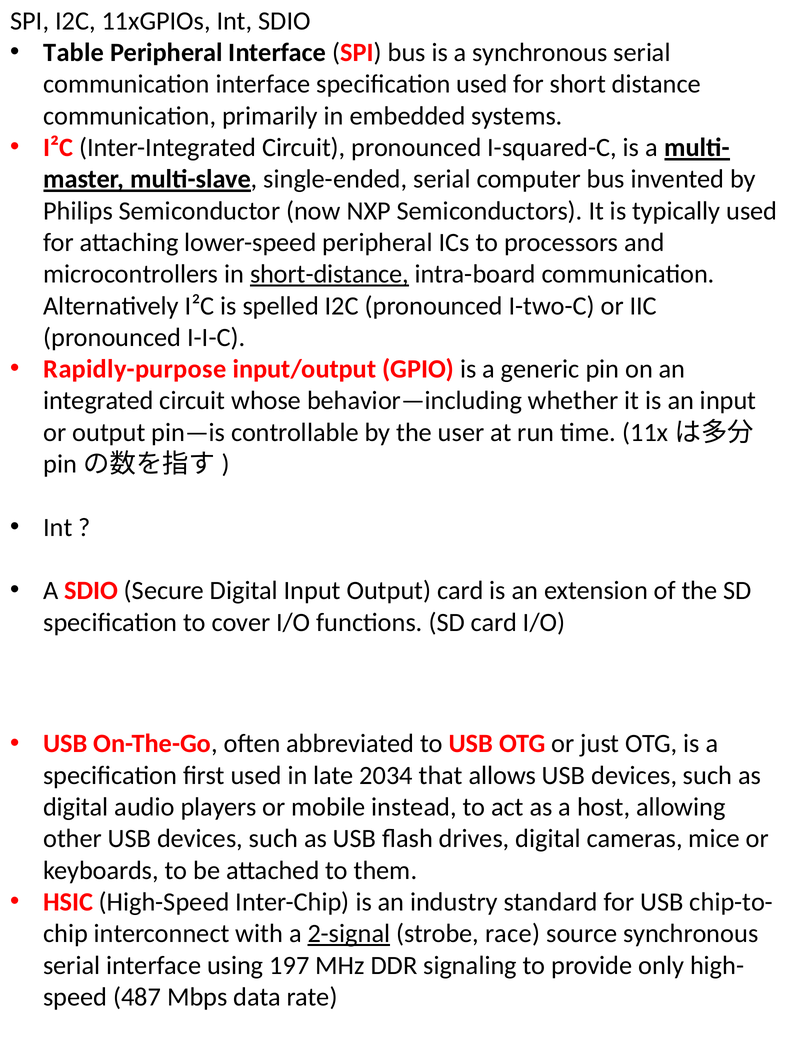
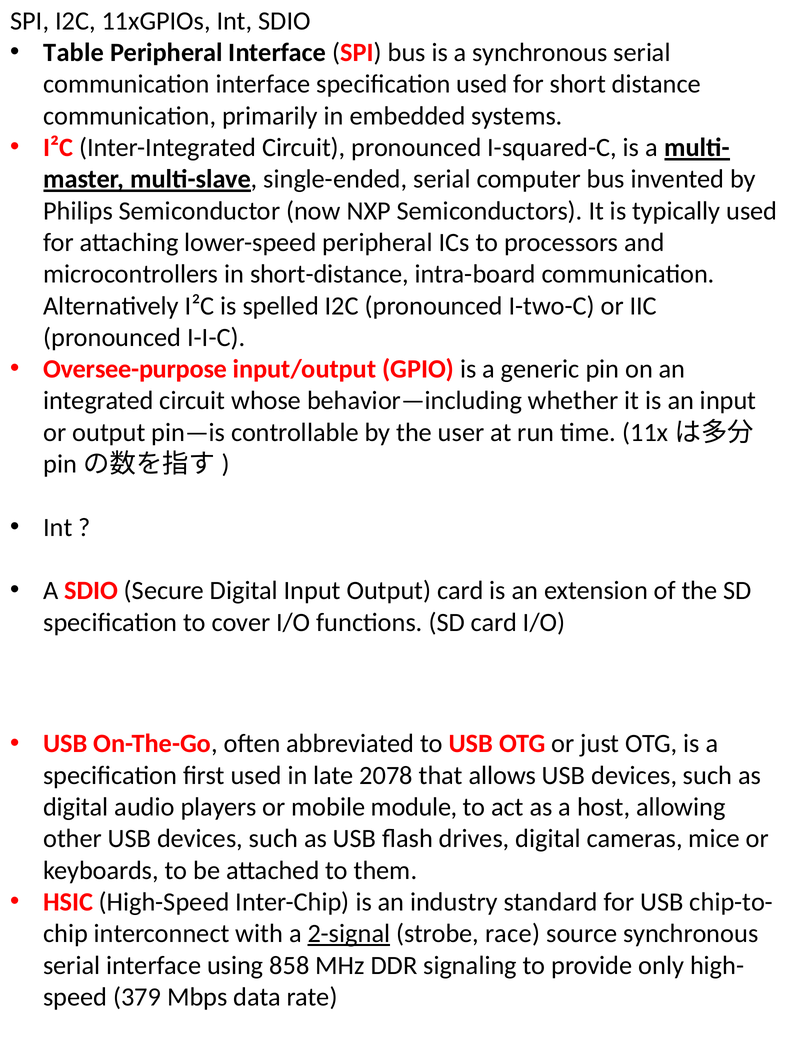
short-distance underline: present -> none (330, 274)
Rapidly-purpose: Rapidly-purpose -> Oversee-purpose (135, 369)
2034: 2034 -> 2078 (386, 775)
instead: instead -> module (414, 807)
197: 197 -> 858 (289, 965)
487: 487 -> 379 (137, 997)
